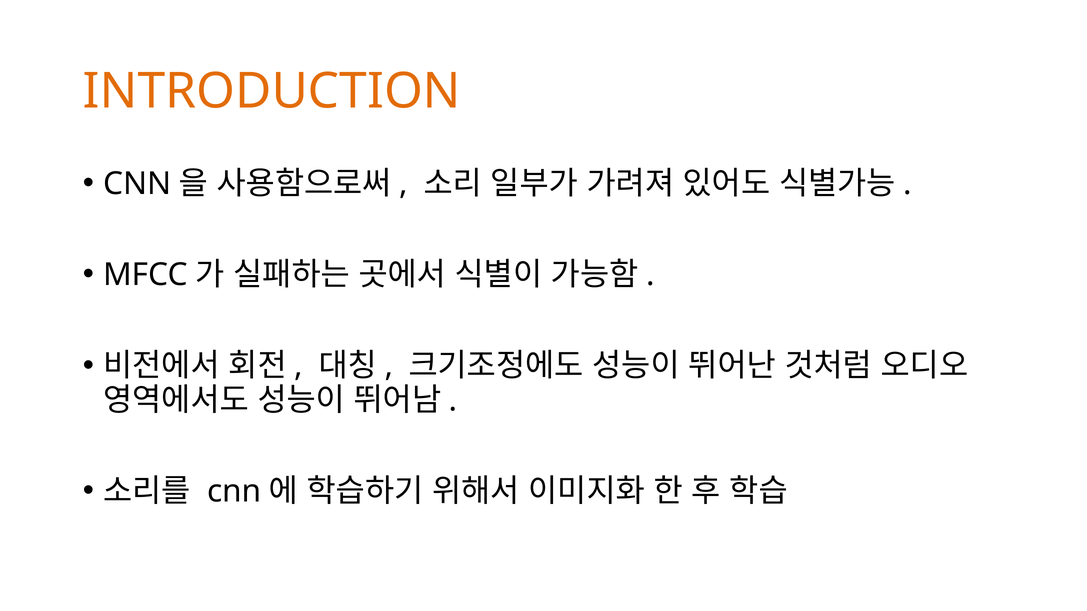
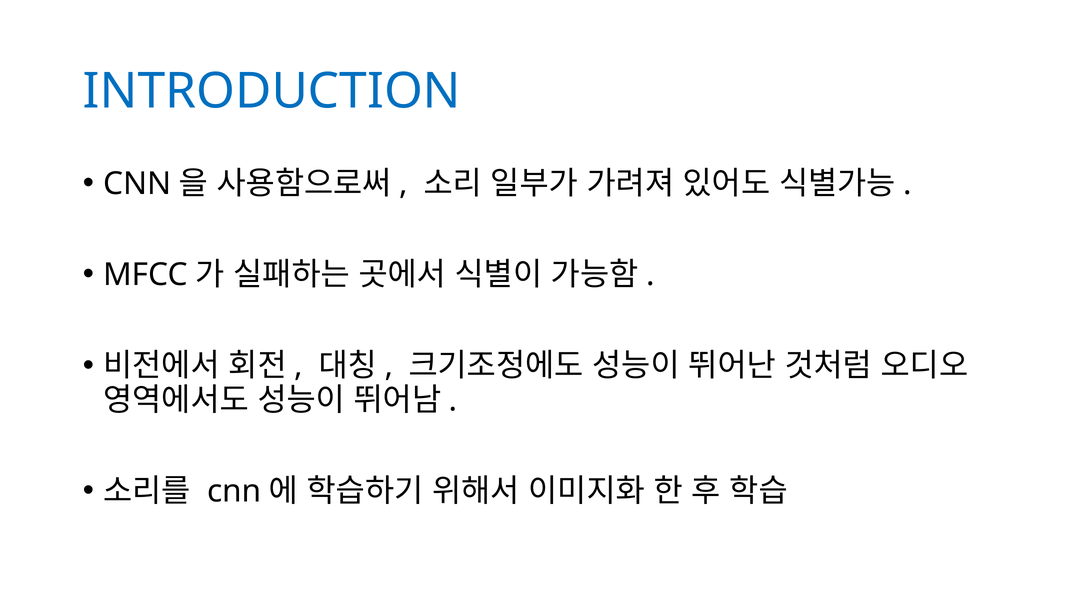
INTRODUCTION colour: orange -> blue (272, 91)
